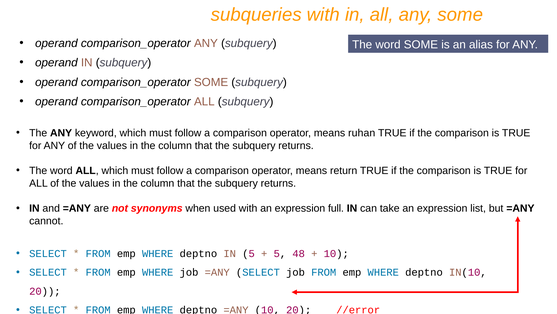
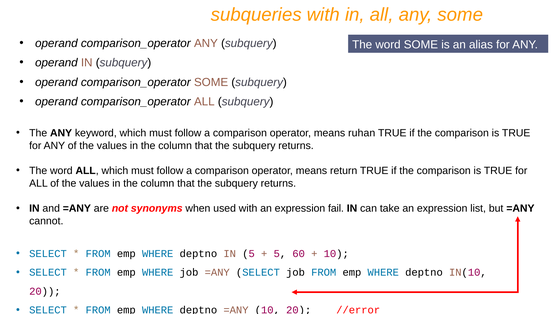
full: full -> fail (336, 208)
48: 48 -> 60 (299, 253)
